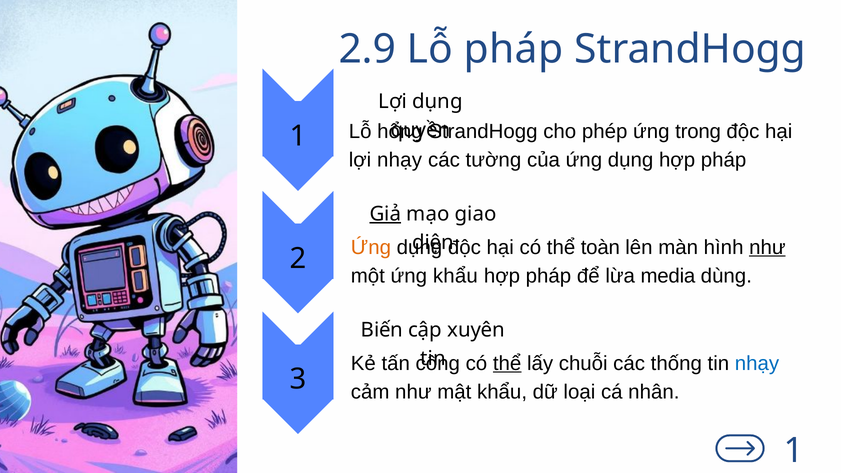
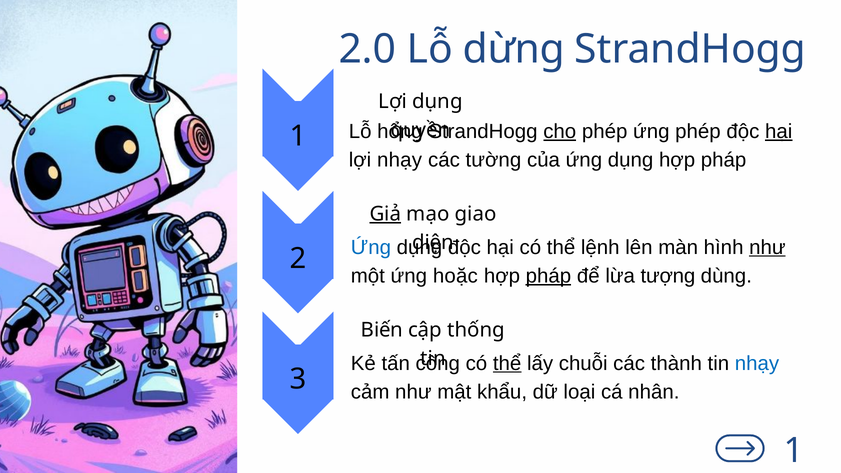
2.9: 2.9 -> 2.0 (367, 49)
Lỗ pháp: pháp -> dừng (514, 49)
cho underline: none -> present (560, 131)
ứng trong: trong -> phép (698, 131)
hại underline: none -> present (779, 131)
Ứng colour: orange -> blue (371, 247)
toàn: toàn -> lệnh (600, 247)
ứng khẩu: khẩu -> hoặc (455, 276)
pháp underline: none -> present (548, 276)
media: media -> tượng (668, 276)
xuyên: xuyên -> thống (476, 330)
thống: thống -> thành (676, 363)
